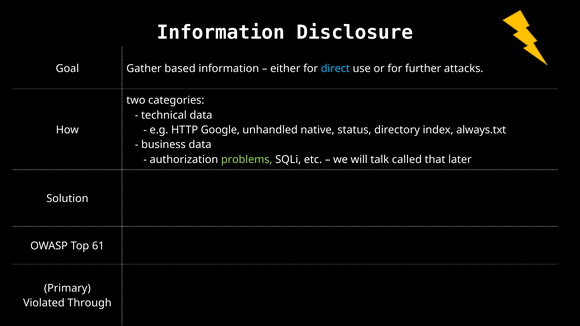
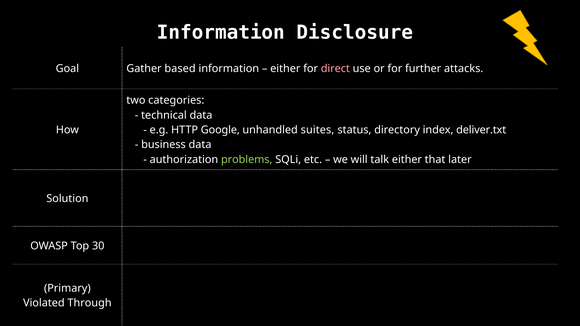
direct colour: light blue -> pink (335, 69)
native: native -> suites (317, 130)
always.txt: always.txt -> deliver.txt (481, 130)
talk called: called -> either (407, 160)
61: 61 -> 30 (98, 246)
